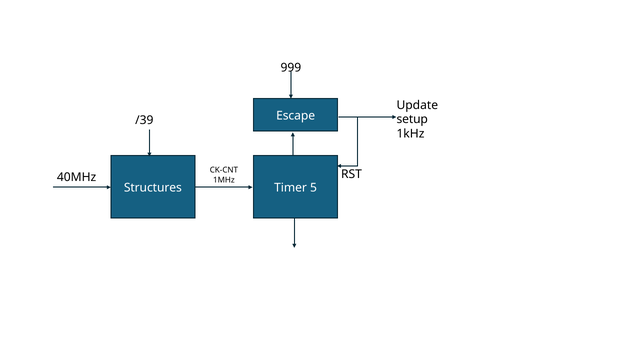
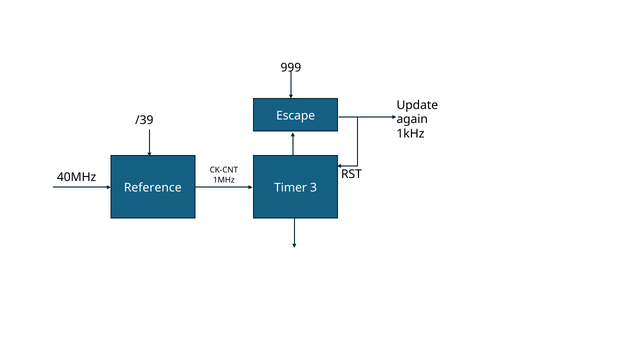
setup: setup -> again (412, 120)
Structures: Structures -> Reference (153, 188)
5: 5 -> 3 (314, 188)
